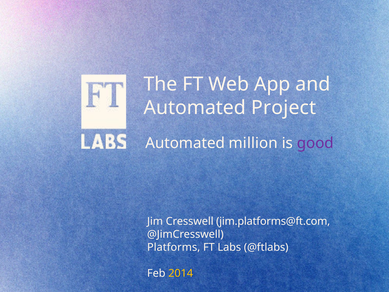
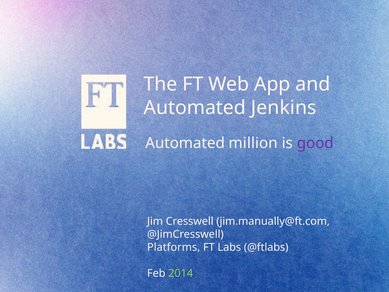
Project: Project -> Jenkins (284, 108)
jim.platforms@ft.com: jim.platforms@ft.com -> jim.manually@ft.com (273, 221)
2014 colour: yellow -> light green (181, 273)
